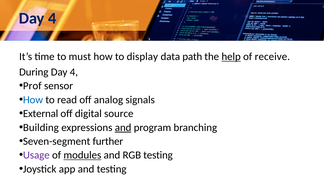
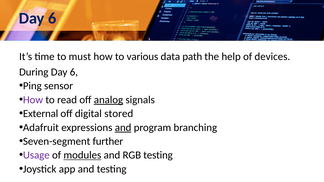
4: 4 -> 6 (52, 18)
display: display -> various (142, 57)
help underline: present -> none (231, 57)
receive: receive -> devices (272, 57)
During Day 4: 4 -> 6 (74, 72)
Prof: Prof -> Ping (32, 86)
How colour: blue -> purple (33, 100)
analog underline: none -> present (108, 100)
source: source -> stored (119, 114)
Building: Building -> Adafruit (41, 128)
